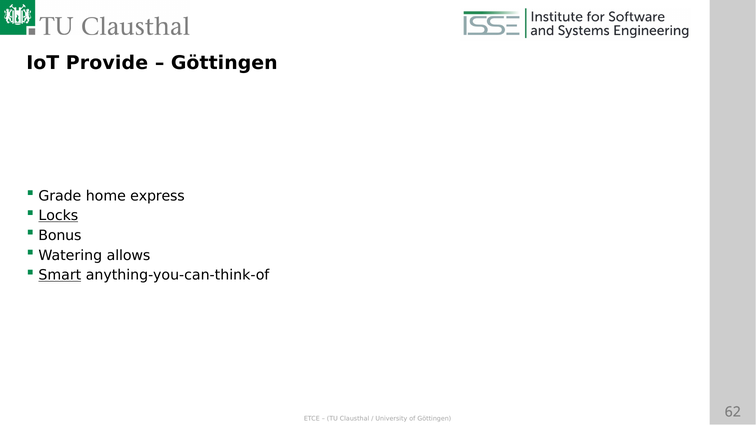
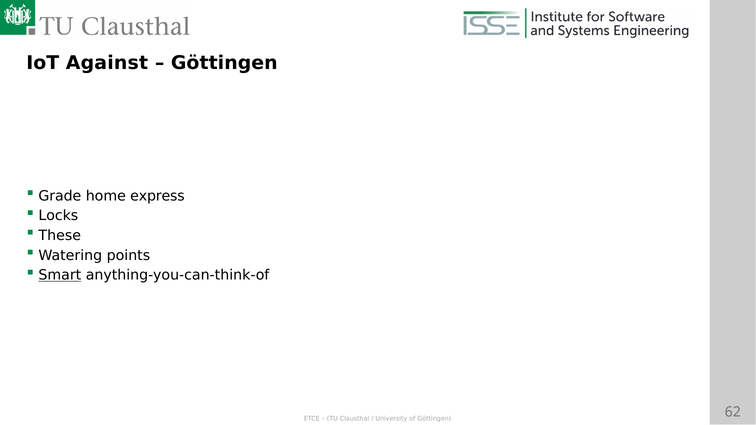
Provide: Provide -> Against (107, 63)
Locks underline: present -> none (58, 216)
Bonus: Bonus -> These (60, 236)
allows: allows -> points (128, 256)
